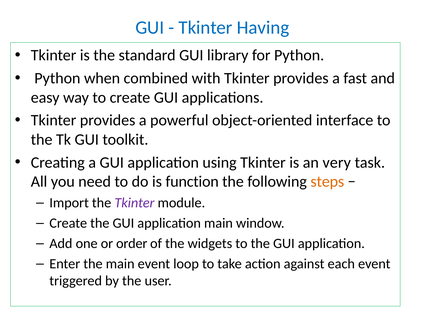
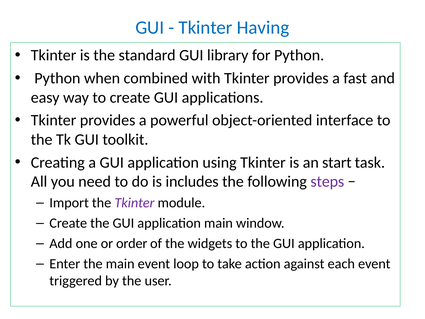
very: very -> start (337, 162)
function: function -> includes (192, 182)
steps colour: orange -> purple (327, 182)
